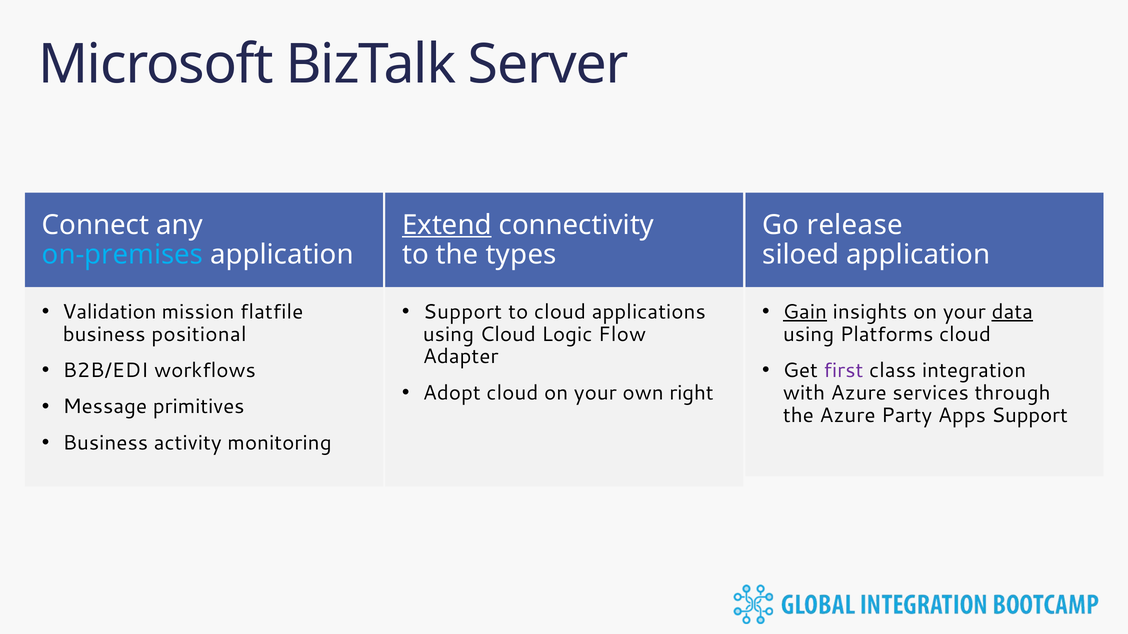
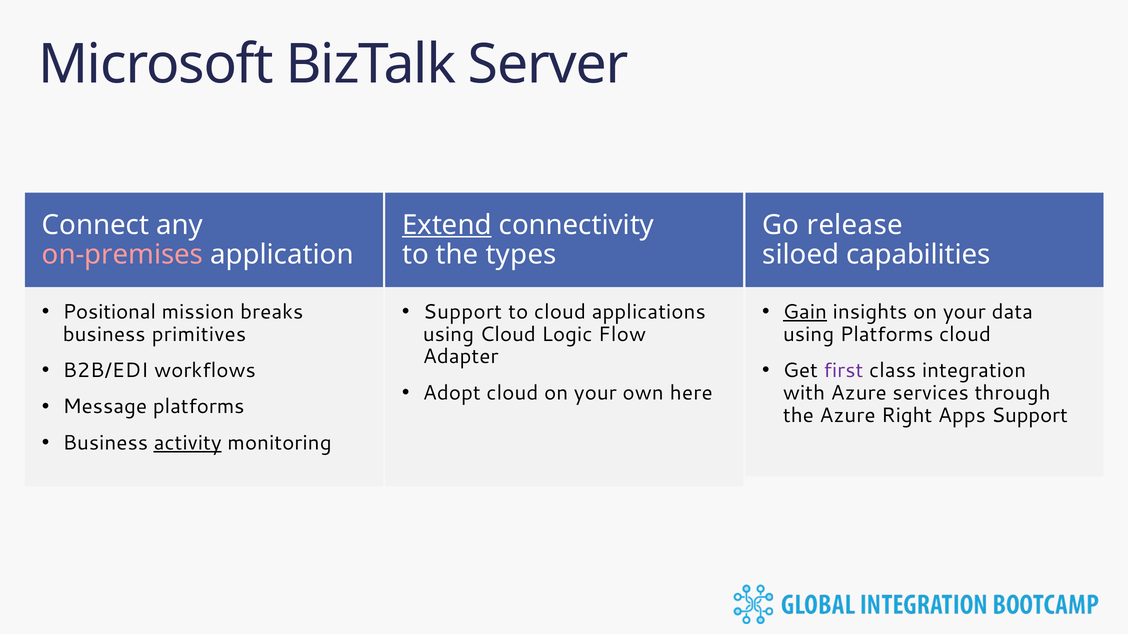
on-premises colour: light blue -> pink (122, 255)
siloed application: application -> capabilities (918, 255)
Validation: Validation -> Positional (109, 312)
flatfile: flatfile -> breaks (272, 312)
data underline: present -> none (1012, 312)
positional: positional -> primitives (199, 334)
right: right -> here (691, 393)
Message primitives: primitives -> platforms (199, 407)
Party: Party -> Right (907, 415)
activity underline: none -> present (188, 443)
